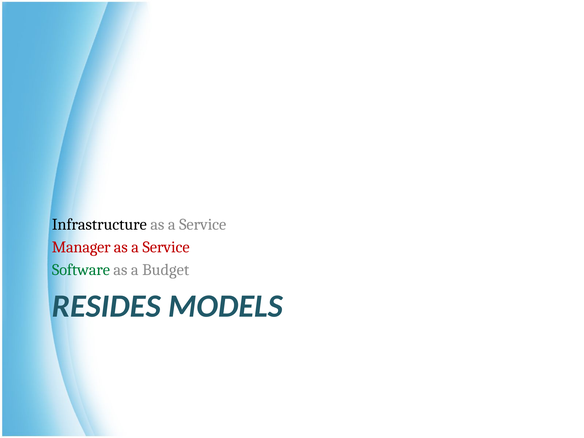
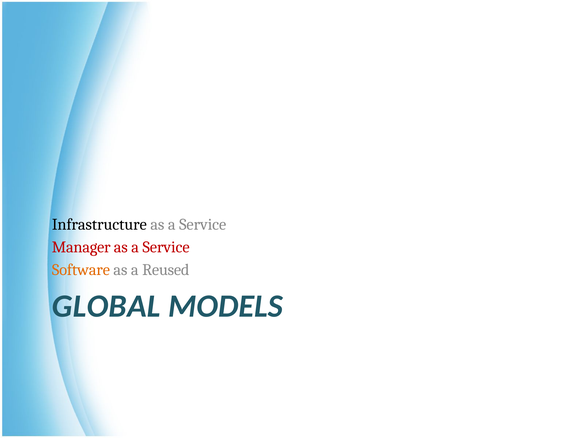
Software colour: green -> orange (81, 270)
Budget: Budget -> Reused (166, 270)
RESIDES: RESIDES -> GLOBAL (106, 306)
